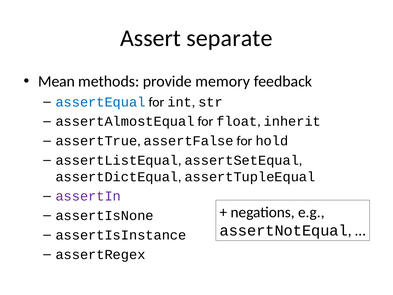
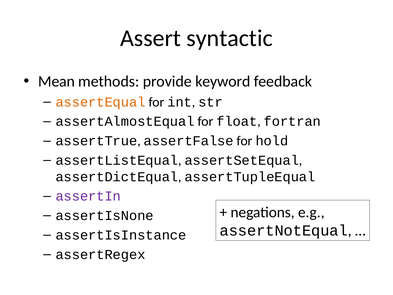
separate: separate -> syntactic (230, 38)
memory: memory -> keyword (223, 81)
assertEqual colour: blue -> orange (100, 102)
inherit: inherit -> fortran (292, 121)
